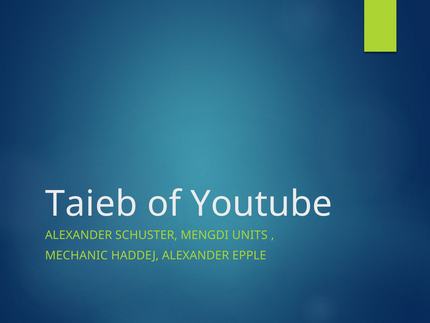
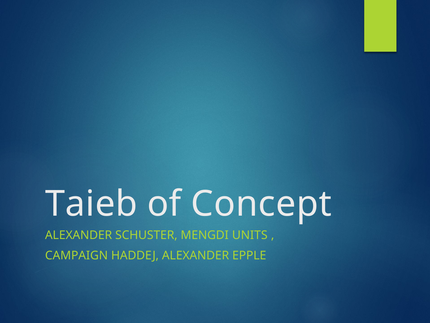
Youtube: Youtube -> Concept (261, 204)
MECHANIC: MECHANIC -> CAMPAIGN (76, 255)
